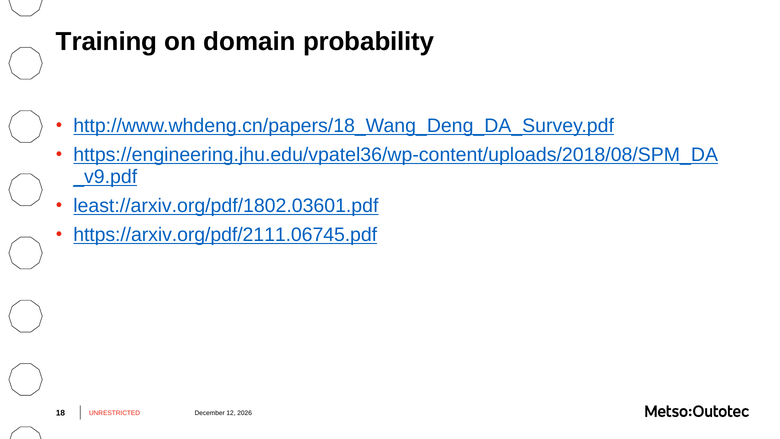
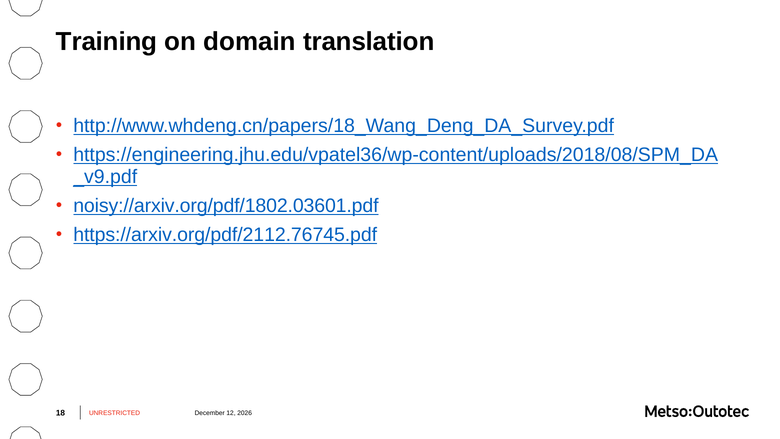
probability: probability -> translation (369, 42)
least://arxiv.org/pdf/1802.03601.pdf: least://arxiv.org/pdf/1802.03601.pdf -> noisy://arxiv.org/pdf/1802.03601.pdf (226, 206)
https://arxiv.org/pdf/2111.06745.pdf: https://arxiv.org/pdf/2111.06745.pdf -> https://arxiv.org/pdf/2112.76745.pdf (225, 235)
